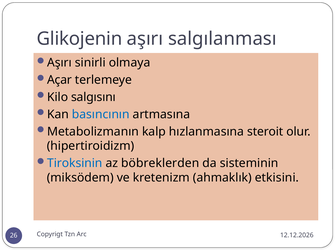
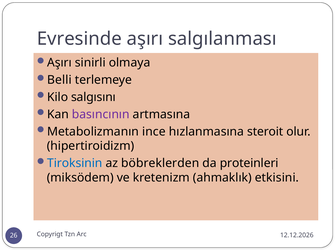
Glikojenin: Glikojenin -> Evresinde (79, 39)
Açar: Açar -> Belli (59, 80)
basıncının colour: blue -> purple (101, 114)
kalp: kalp -> ince (154, 132)
sisteminin: sisteminin -> proteinleri (249, 163)
